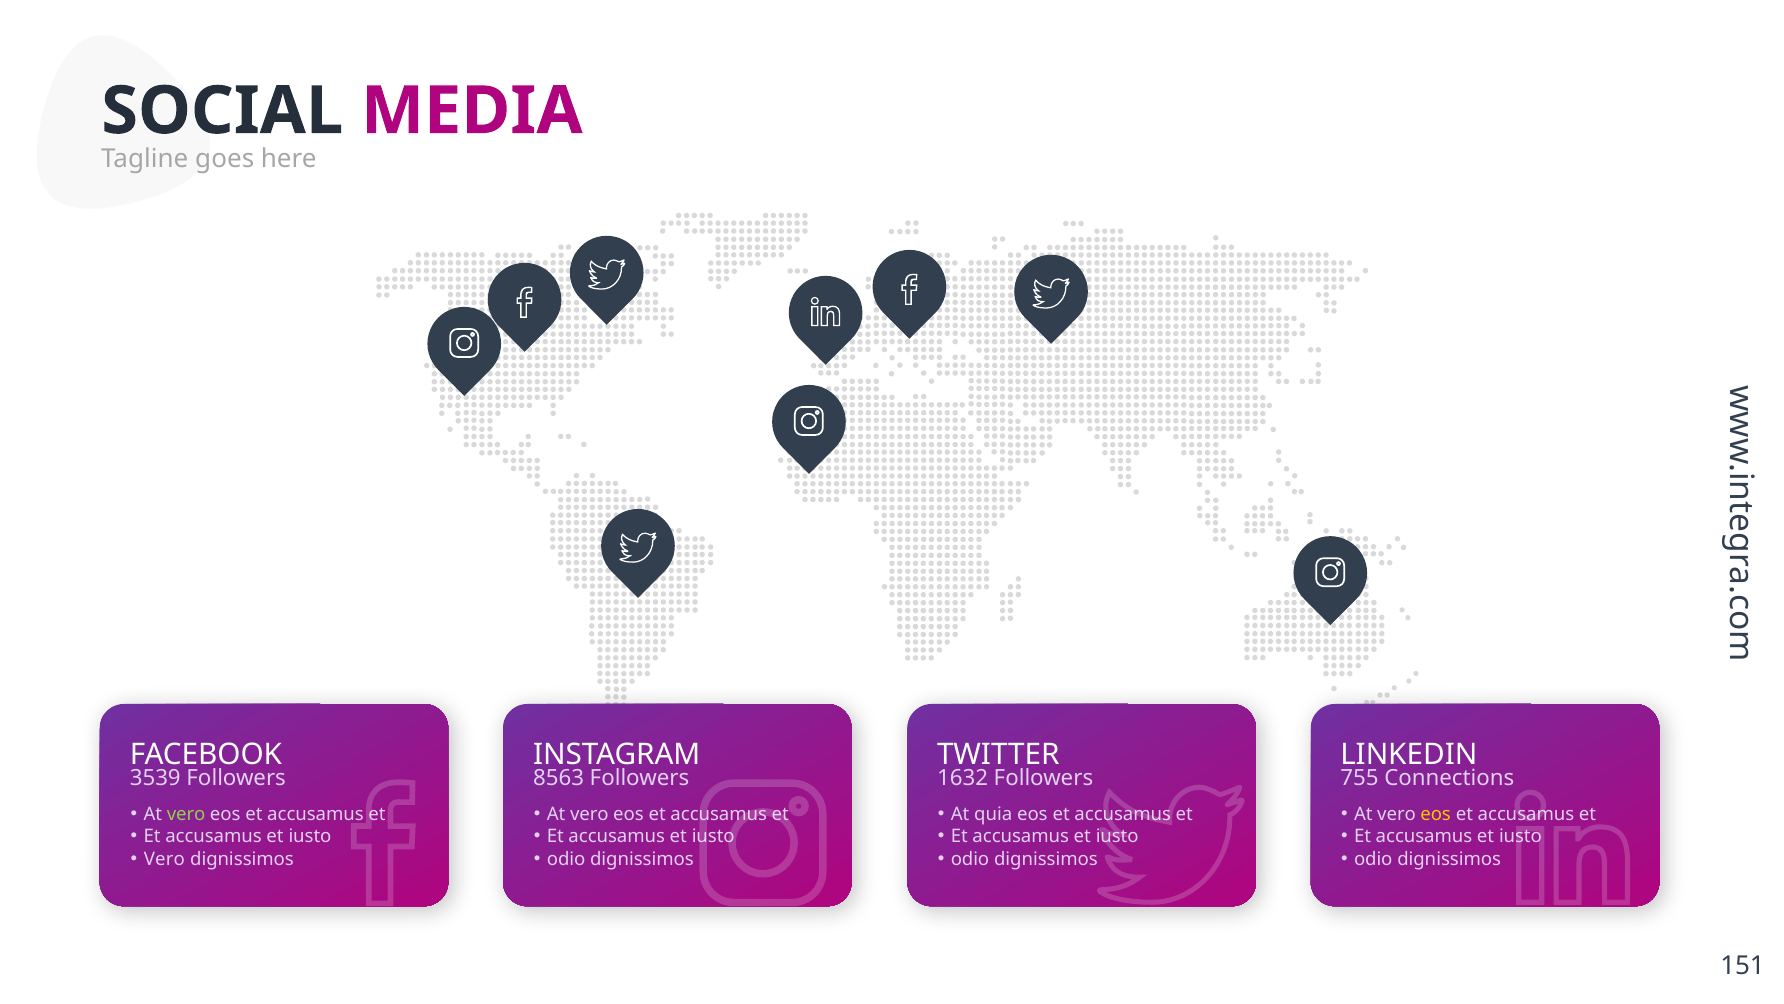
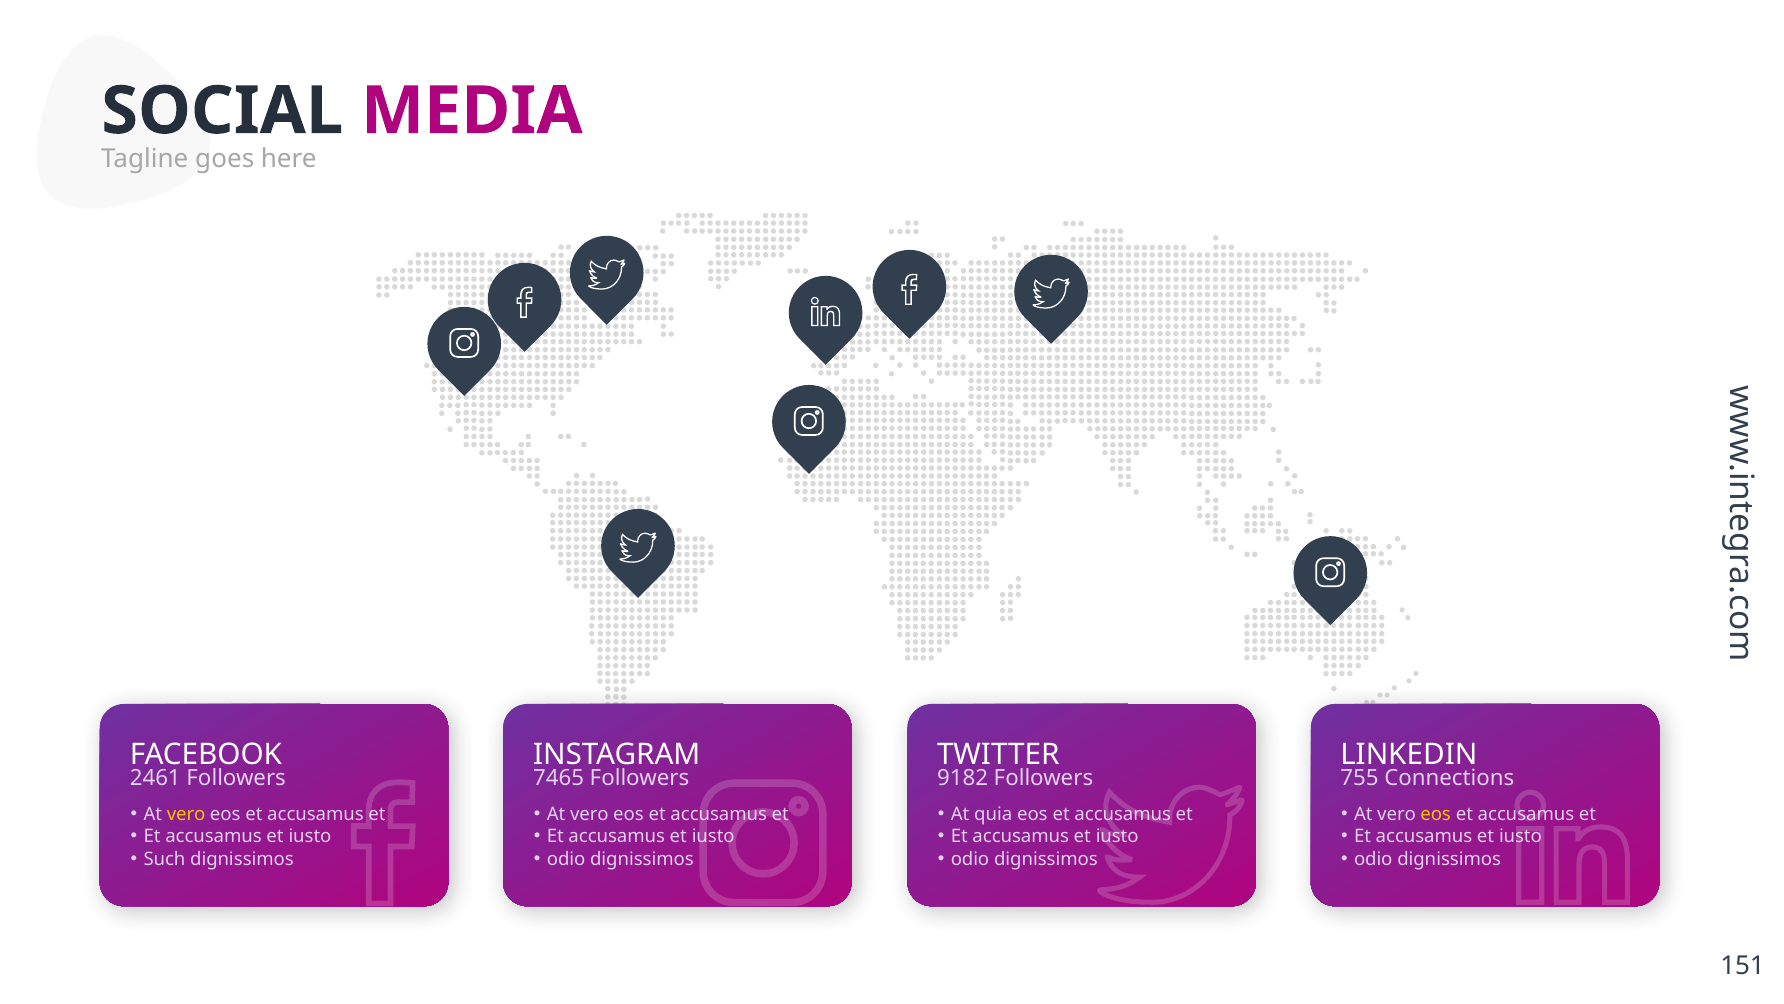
3539: 3539 -> 2461 (155, 777)
8563: 8563 -> 7465 (559, 777)
1632: 1632 -> 9182 (963, 777)
vero colour: light green -> yellow (186, 814)
Vero: Vero -> Such (165, 859)
